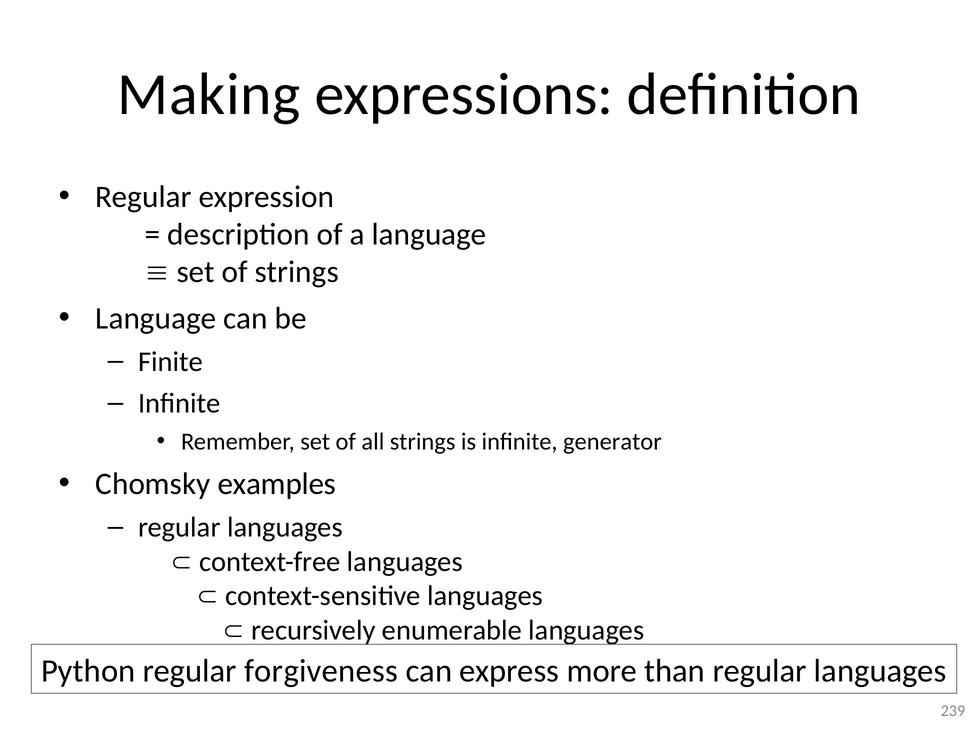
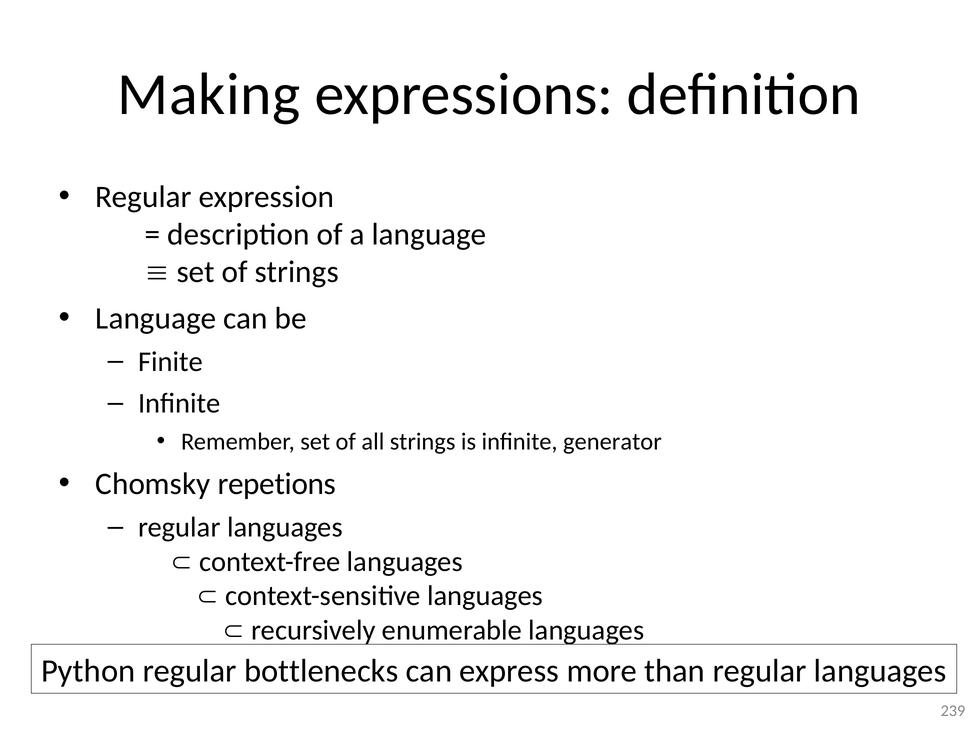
examples: examples -> repetions (277, 484)
forgiveness: forgiveness -> bottlenecks (321, 671)
